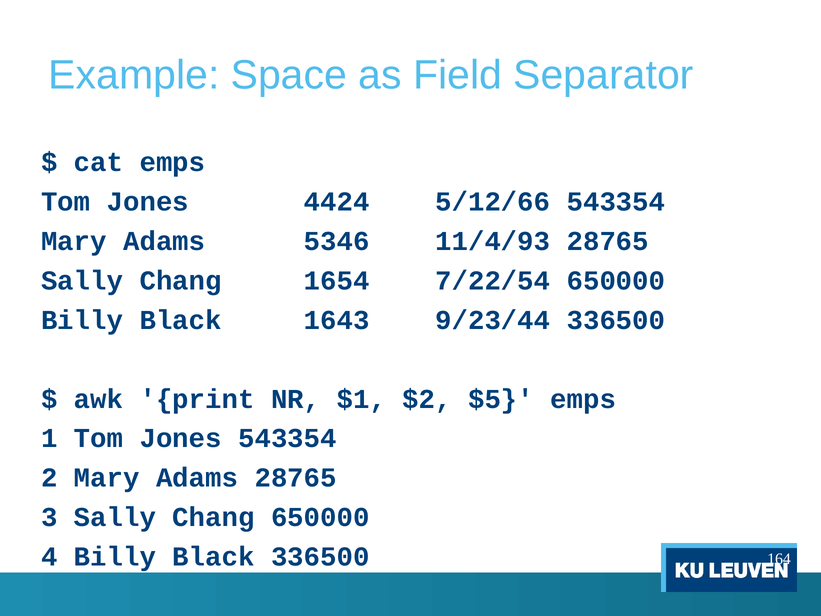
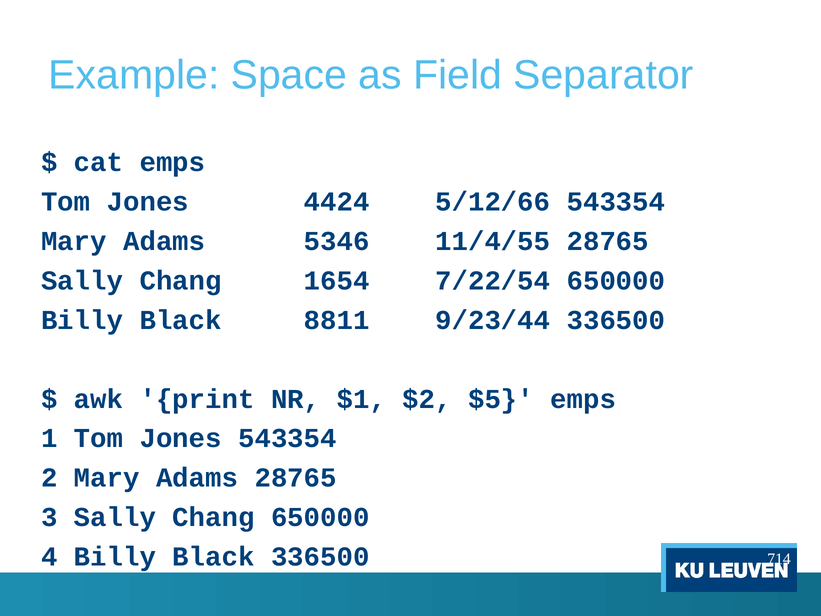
11/4/93: 11/4/93 -> 11/4/55 (493, 241)
1643: 1643 -> 8811 (337, 320)
164: 164 -> 714 (779, 559)
